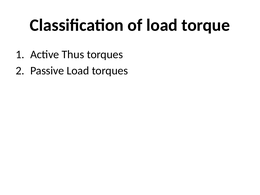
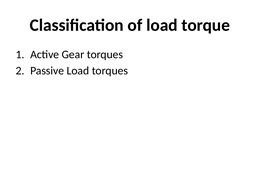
Thus: Thus -> Gear (73, 55)
